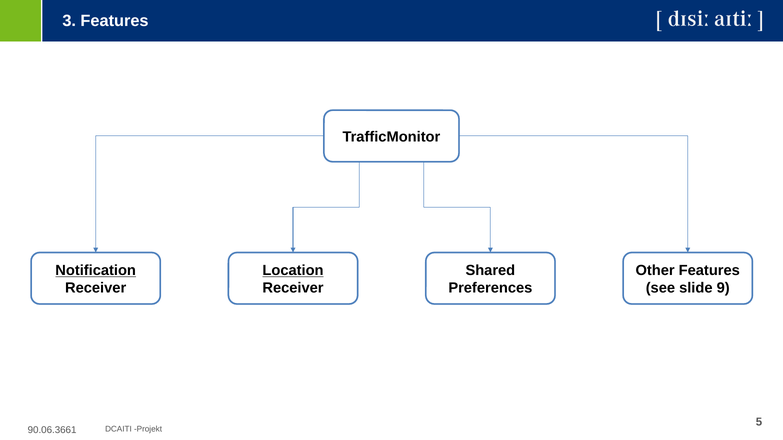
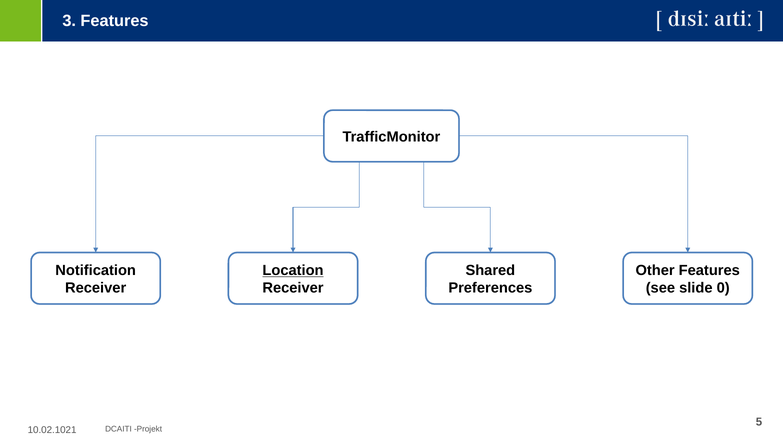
Notification underline: present -> none (96, 271)
9: 9 -> 0 (723, 288)
90.06.3661: 90.06.3661 -> 10.02.1021 (52, 431)
